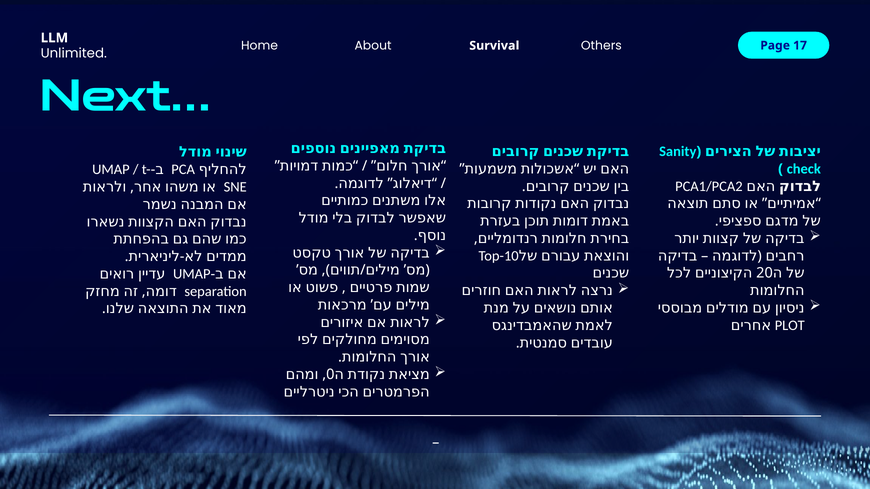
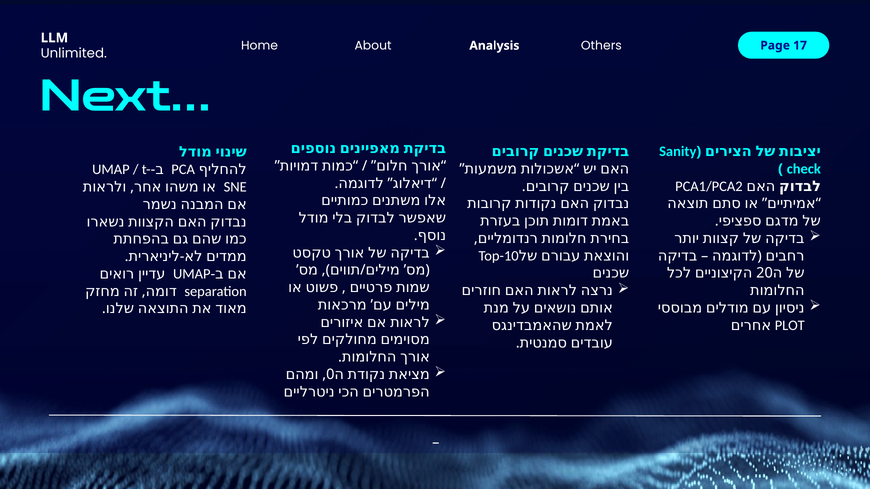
Survival: Survival -> Analysis (494, 46)
